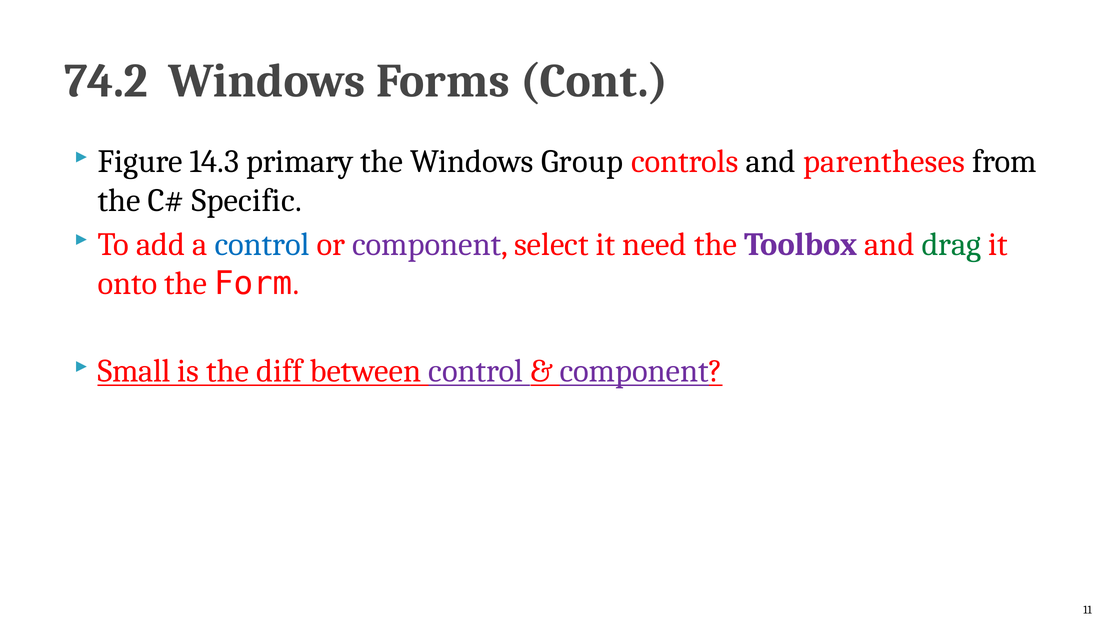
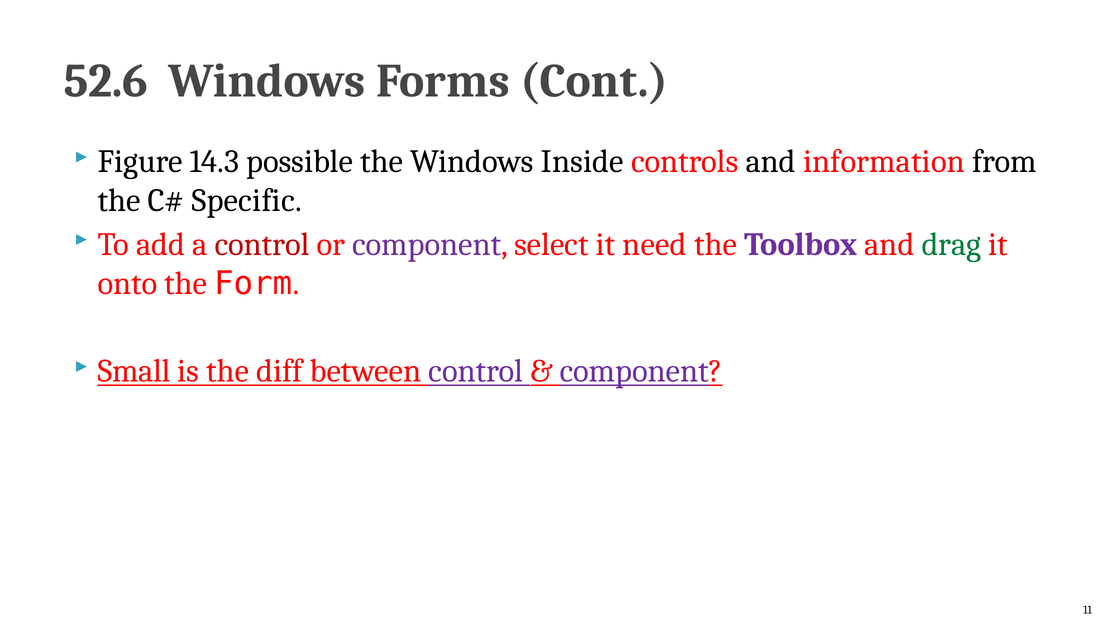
74.2: 74.2 -> 52.6 (106, 81)
primary: primary -> possible (300, 162)
Group: Group -> Inside (582, 162)
parentheses: parentheses -> information (884, 162)
control colour: blue -> red (262, 244)
